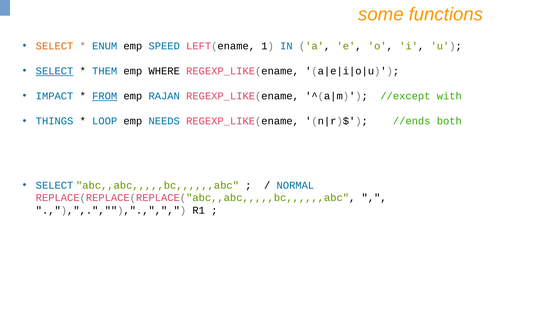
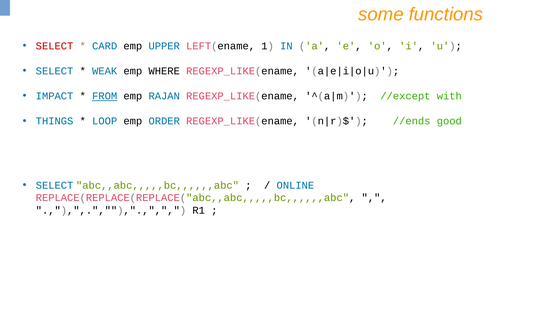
SELECT colour: orange -> red (55, 46)
ENUM: ENUM -> CARD (105, 46)
SPEED: SPEED -> UPPER (164, 46)
SELECT underline: present -> none (55, 71)
THEM: THEM -> WEAK (105, 71)
NEEDS: NEEDS -> ORDER (164, 121)
both: both -> good (449, 121)
NORMAL: NORMAL -> ONLINE (295, 185)
